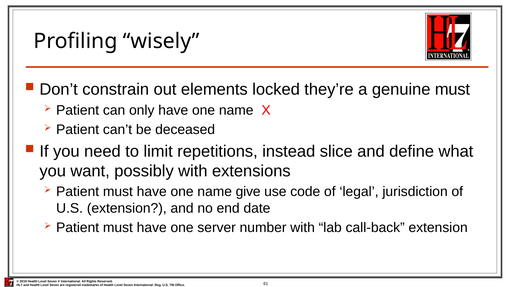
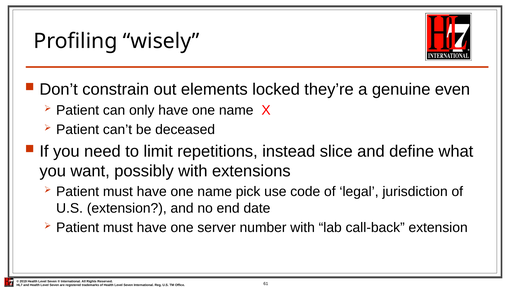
genuine must: must -> even (452, 89)
give: give -> pick (248, 192)
